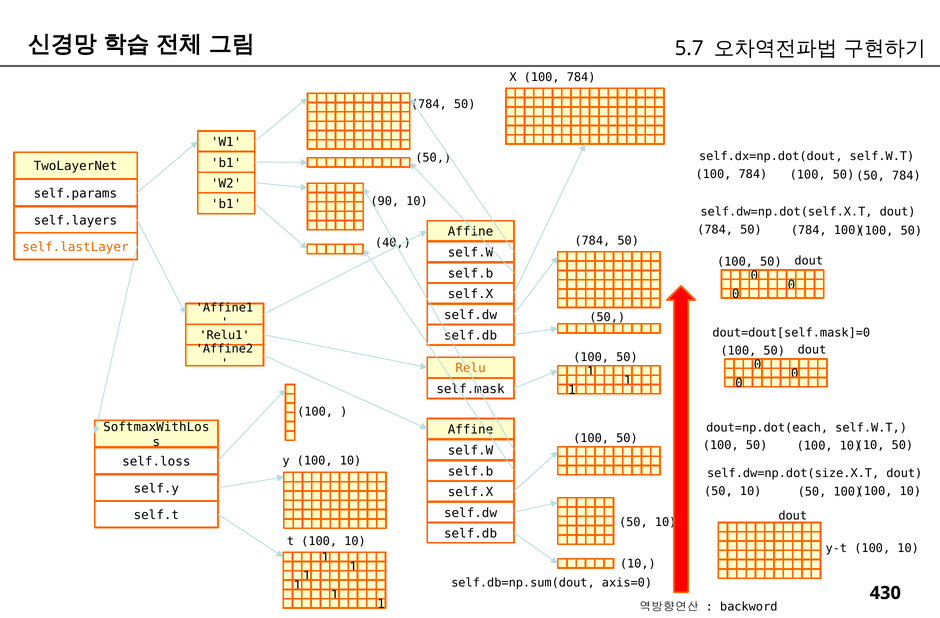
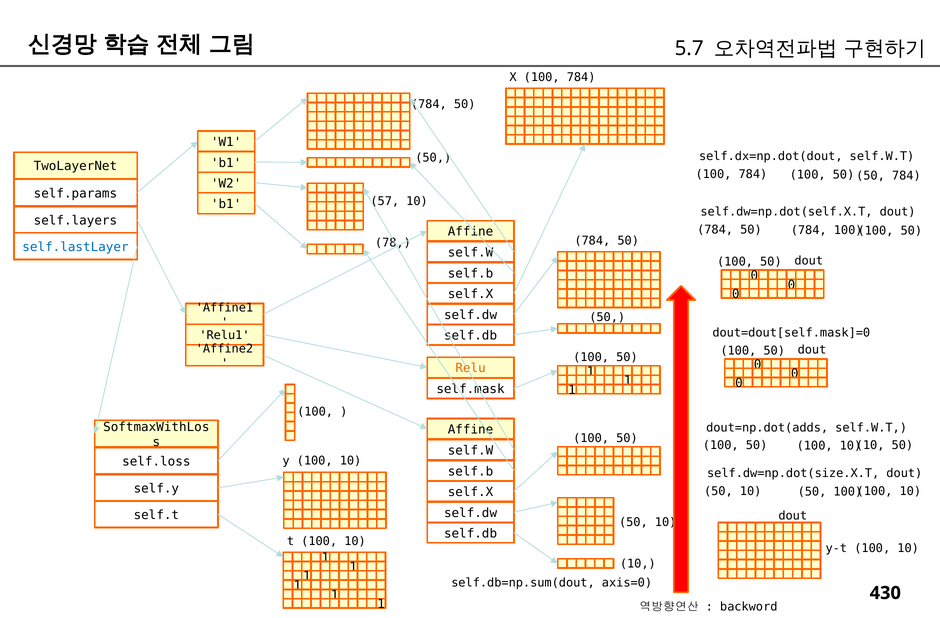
90: 90 -> 57 (385, 201)
40: 40 -> 78 (393, 243)
self.lastLayer colour: orange -> blue (75, 247)
dout=np.dot(each: dout=np.dot(each -> dout=np.dot(adds (767, 427)
